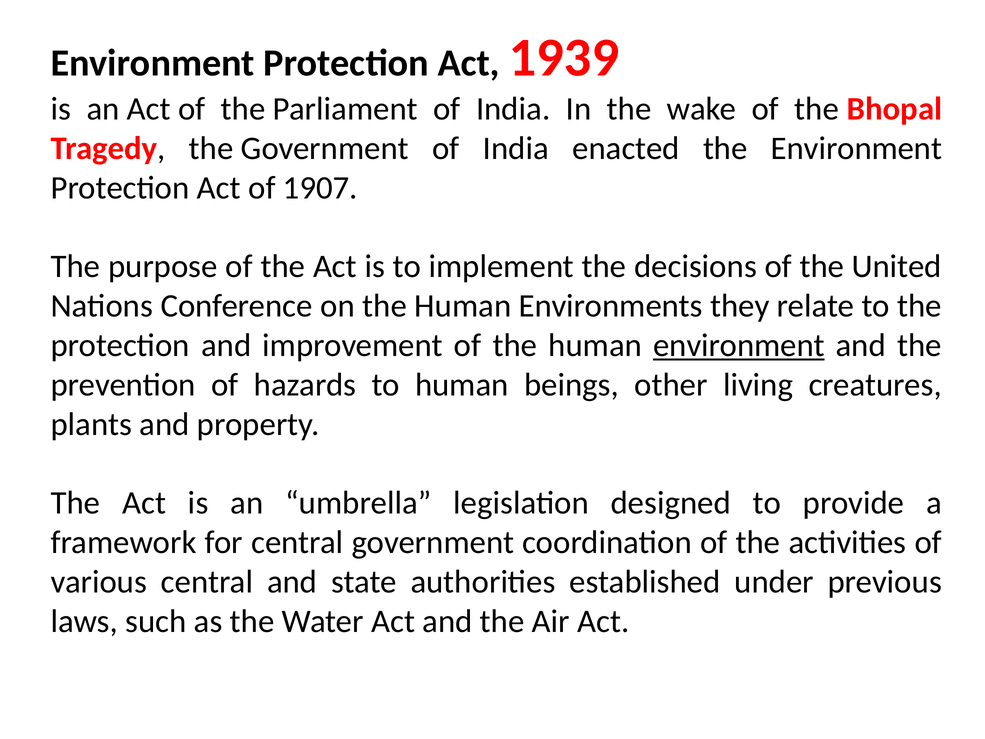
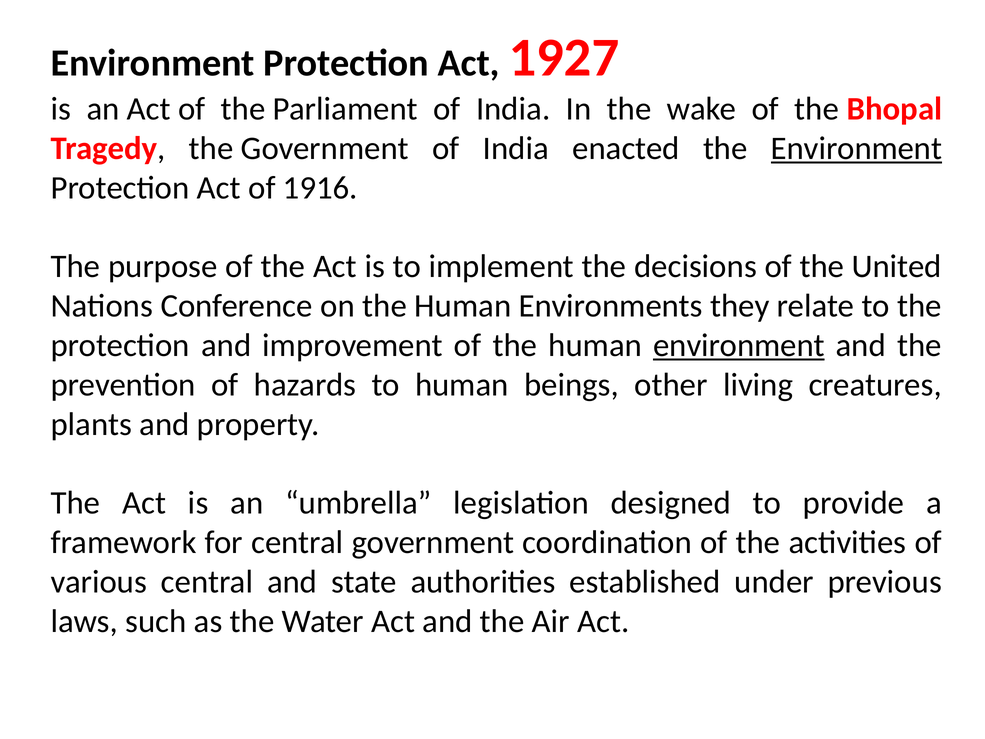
1939: 1939 -> 1927 (564, 58)
Environment underline: none -> present (857, 148)
1907: 1907 -> 1916 (320, 188)
